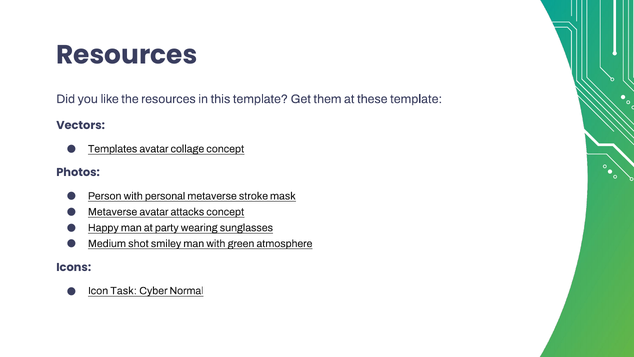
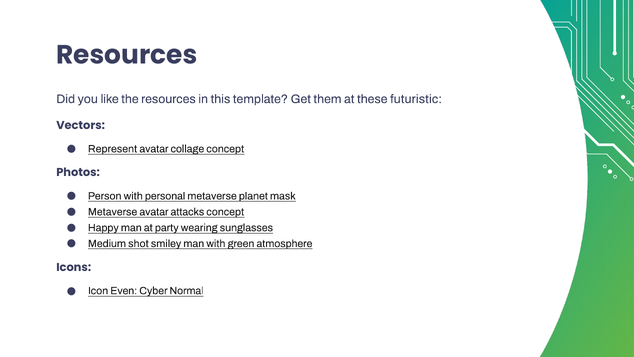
these template: template -> futuristic (416, 99)
Templates: Templates -> Represent (113, 149)
stroke: stroke -> planet (253, 196)
Task: Task -> Even (124, 290)
